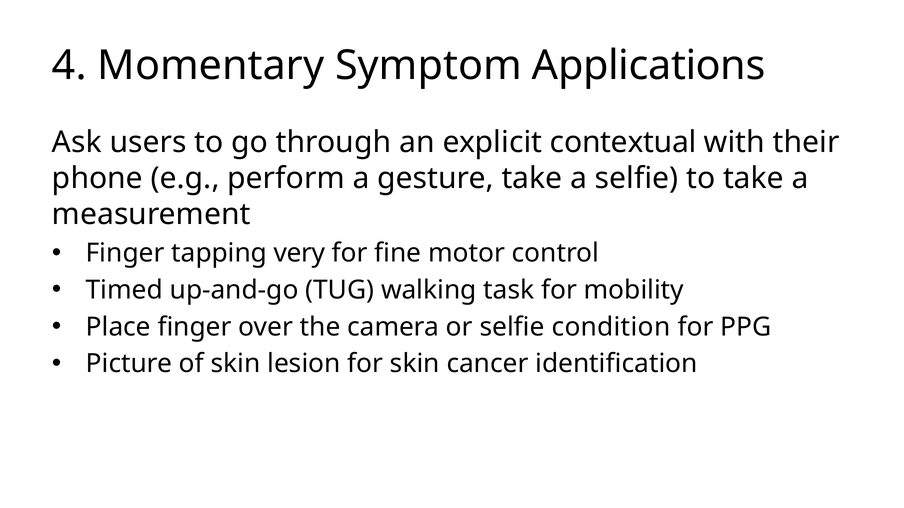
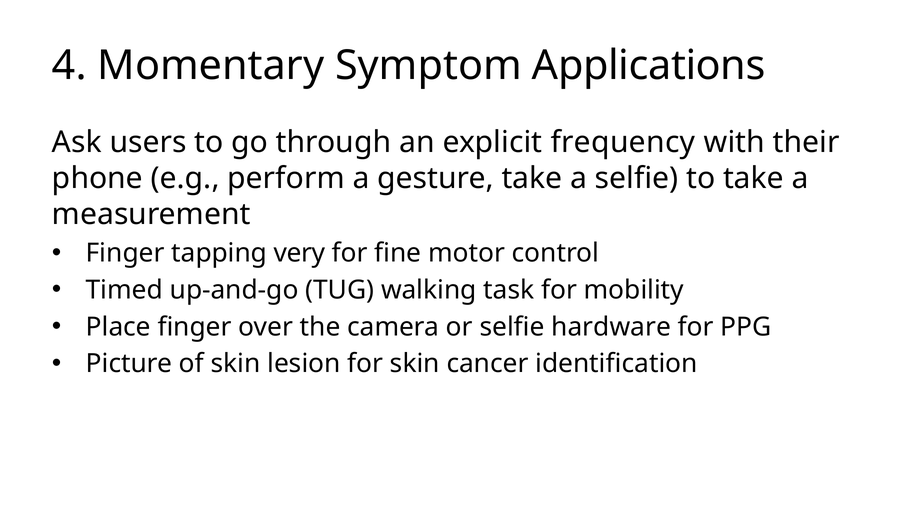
contextual: contextual -> frequency (623, 142)
condition: condition -> hardware (611, 327)
